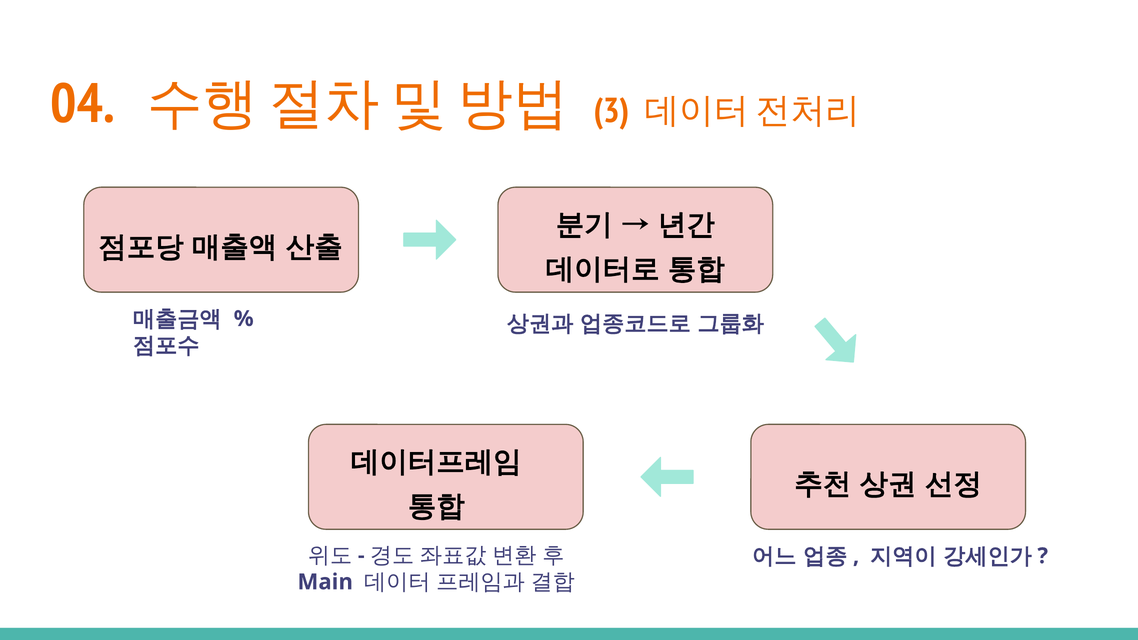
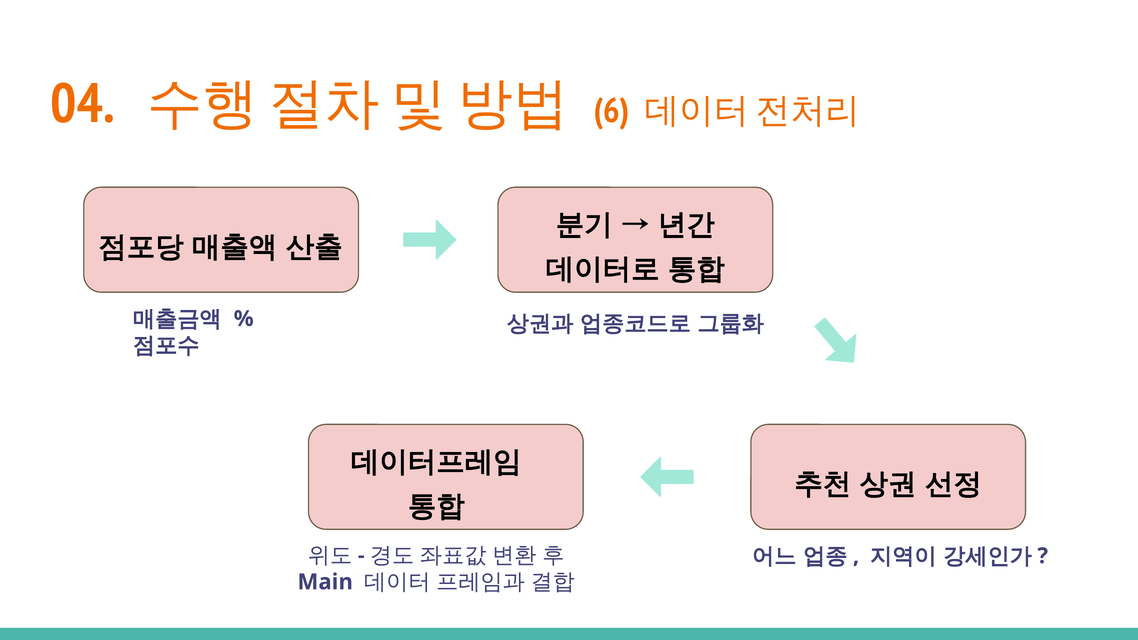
3: 3 -> 6 (611, 111)
